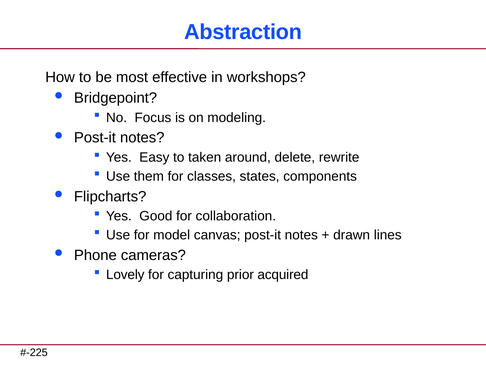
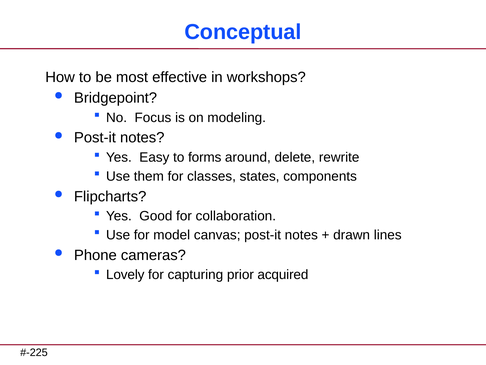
Abstraction: Abstraction -> Conceptual (243, 32)
taken: taken -> forms (205, 157)
